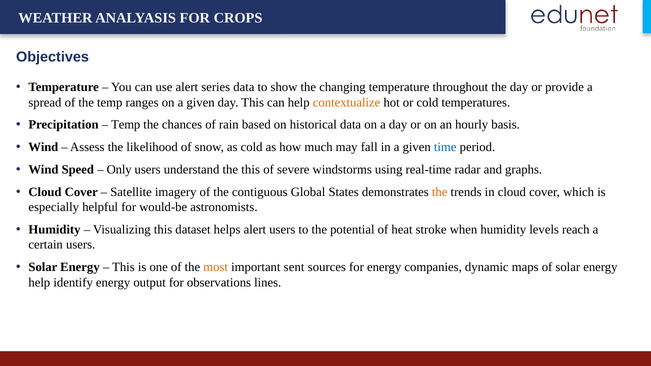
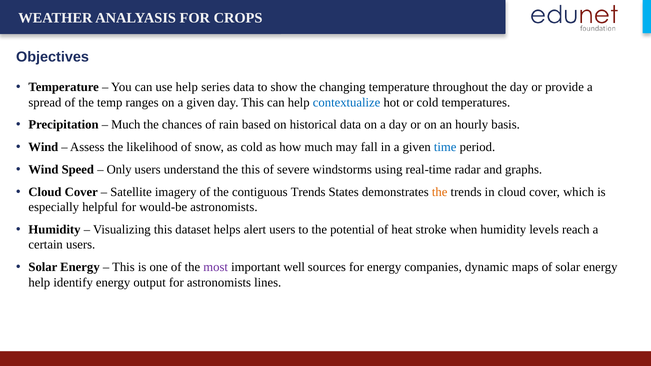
use alert: alert -> help (187, 87)
contextualize colour: orange -> blue (347, 102)
Temp: Temp -> Much (126, 125)
contiguous Global: Global -> Trends (308, 192)
most colour: orange -> purple (216, 267)
sent: sent -> well (294, 267)
for observations: observations -> astronomists (219, 283)
